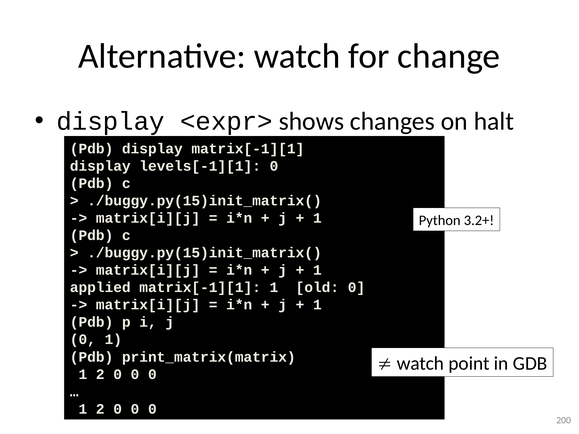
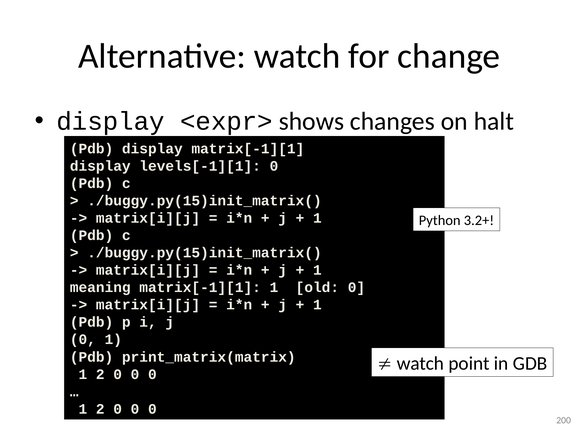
applied: applied -> meaning (100, 288)
